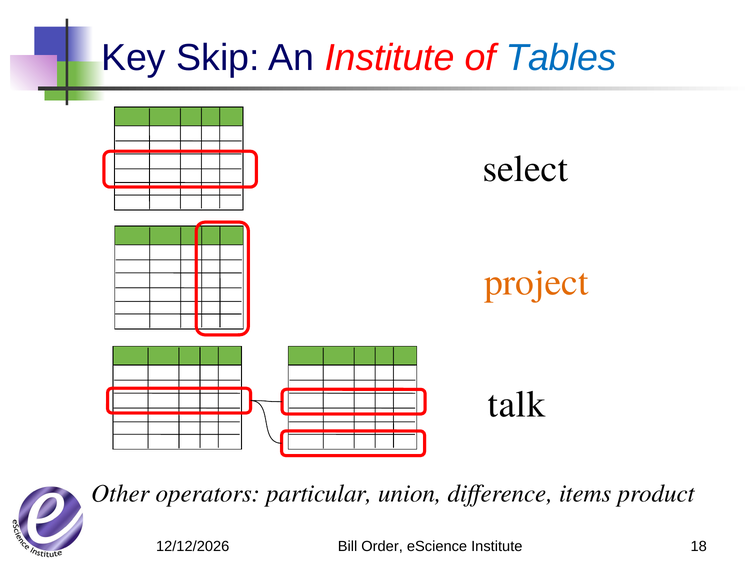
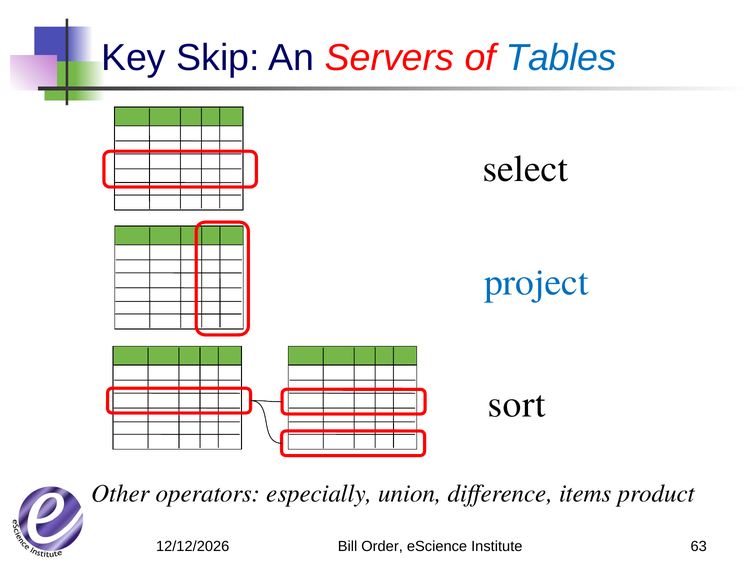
An Institute: Institute -> Servers (389, 58)
project colour: orange -> blue (536, 283)
talk: talk -> sort (517, 404)
particular: particular -> especially (319, 493)
18: 18 -> 63 (699, 546)
